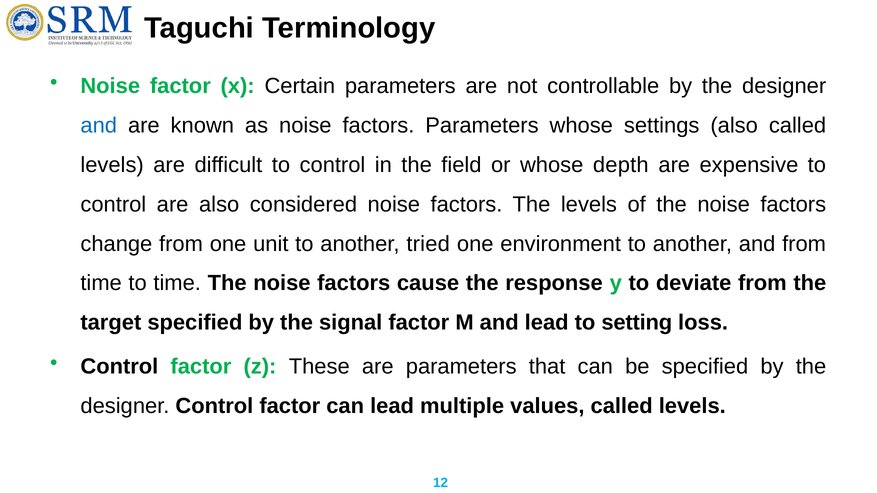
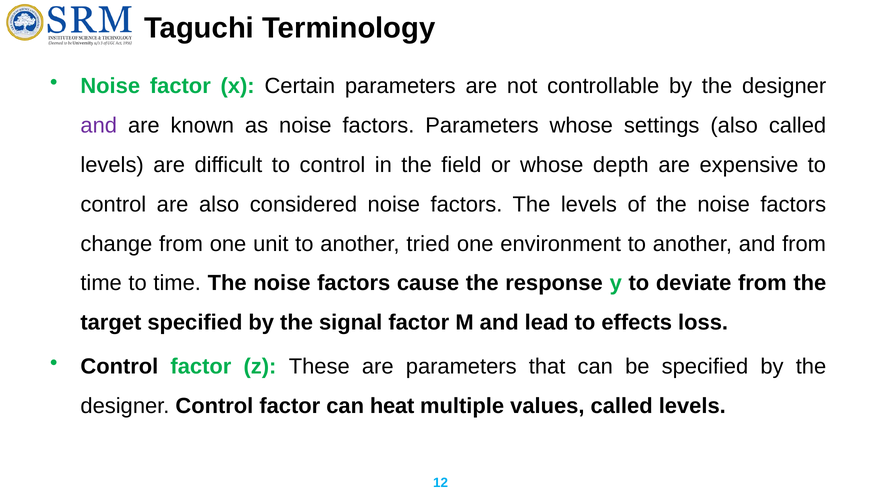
and colour: blue -> purple (99, 126)
setting: setting -> effects (637, 323)
can lead: lead -> heat (392, 406)
